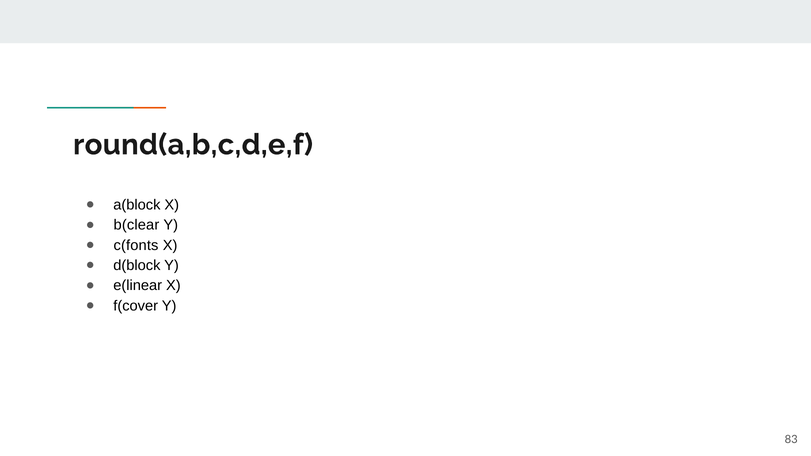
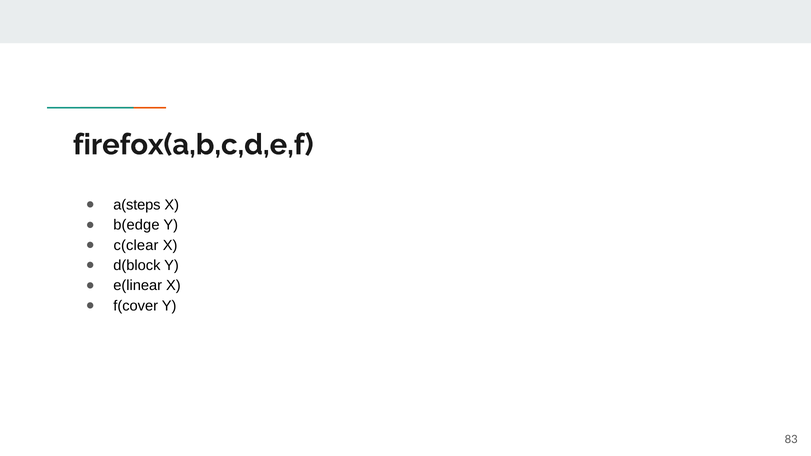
round(a,b,c,d,e,f: round(a,b,c,d,e,f -> firefox(a,b,c,d,e,f (193, 145)
a(block: a(block -> a(steps (137, 205)
b(clear: b(clear -> b(edge (136, 225)
c(fonts: c(fonts -> c(clear (136, 245)
